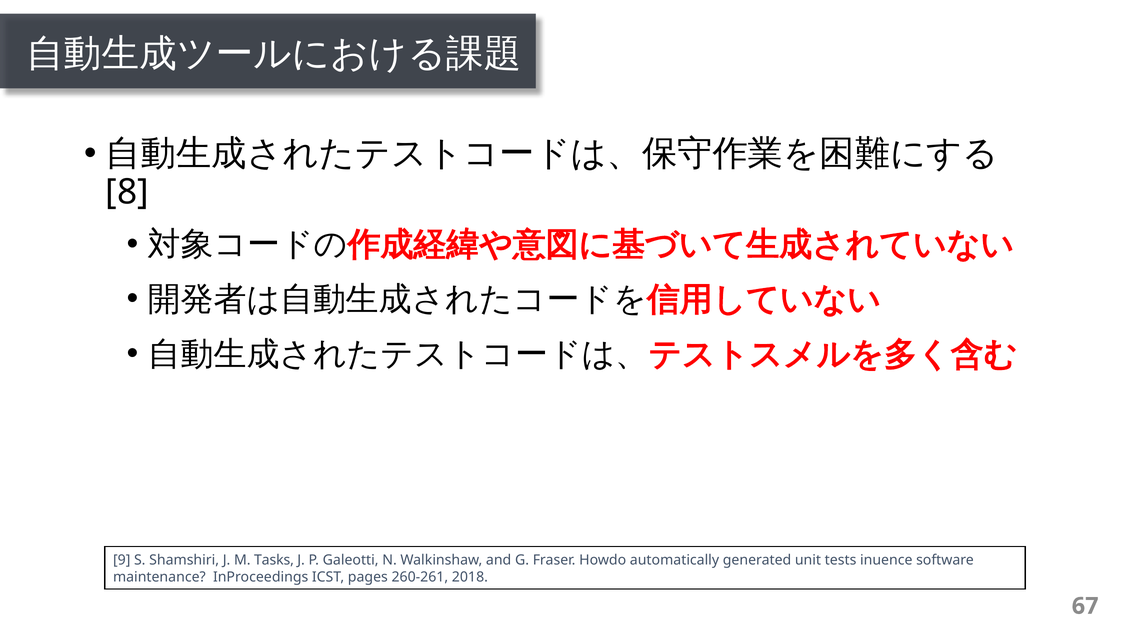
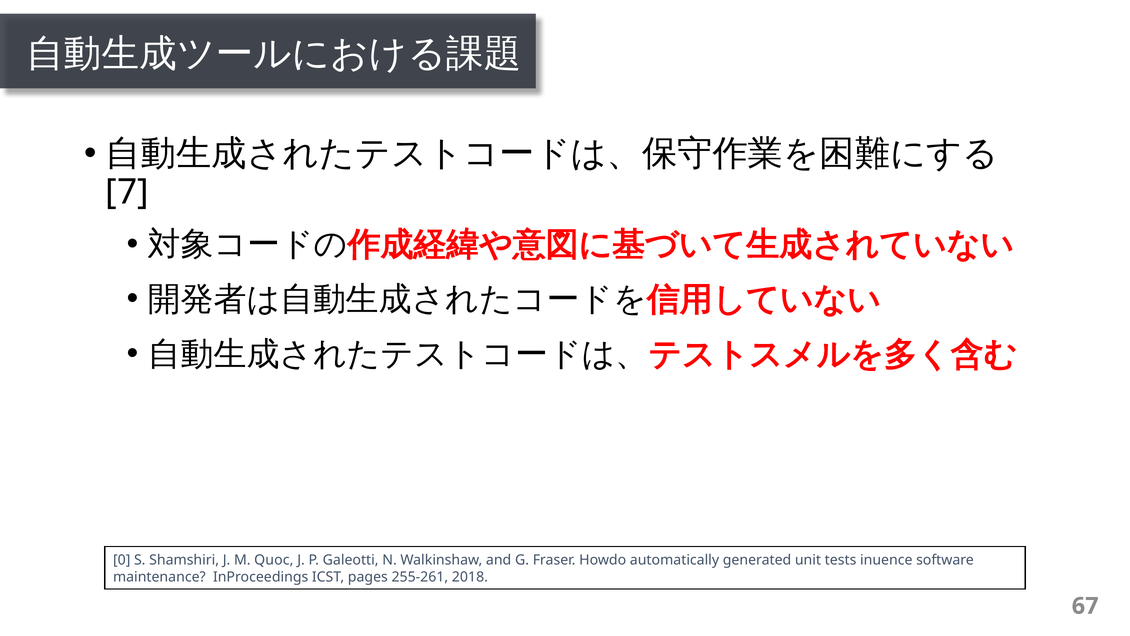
8: 8 -> 7 (127, 192)
9: 9 -> 0 (122, 560)
Tasks: Tasks -> Quoc (274, 560)
260-261: 260-261 -> 255-261 (420, 577)
